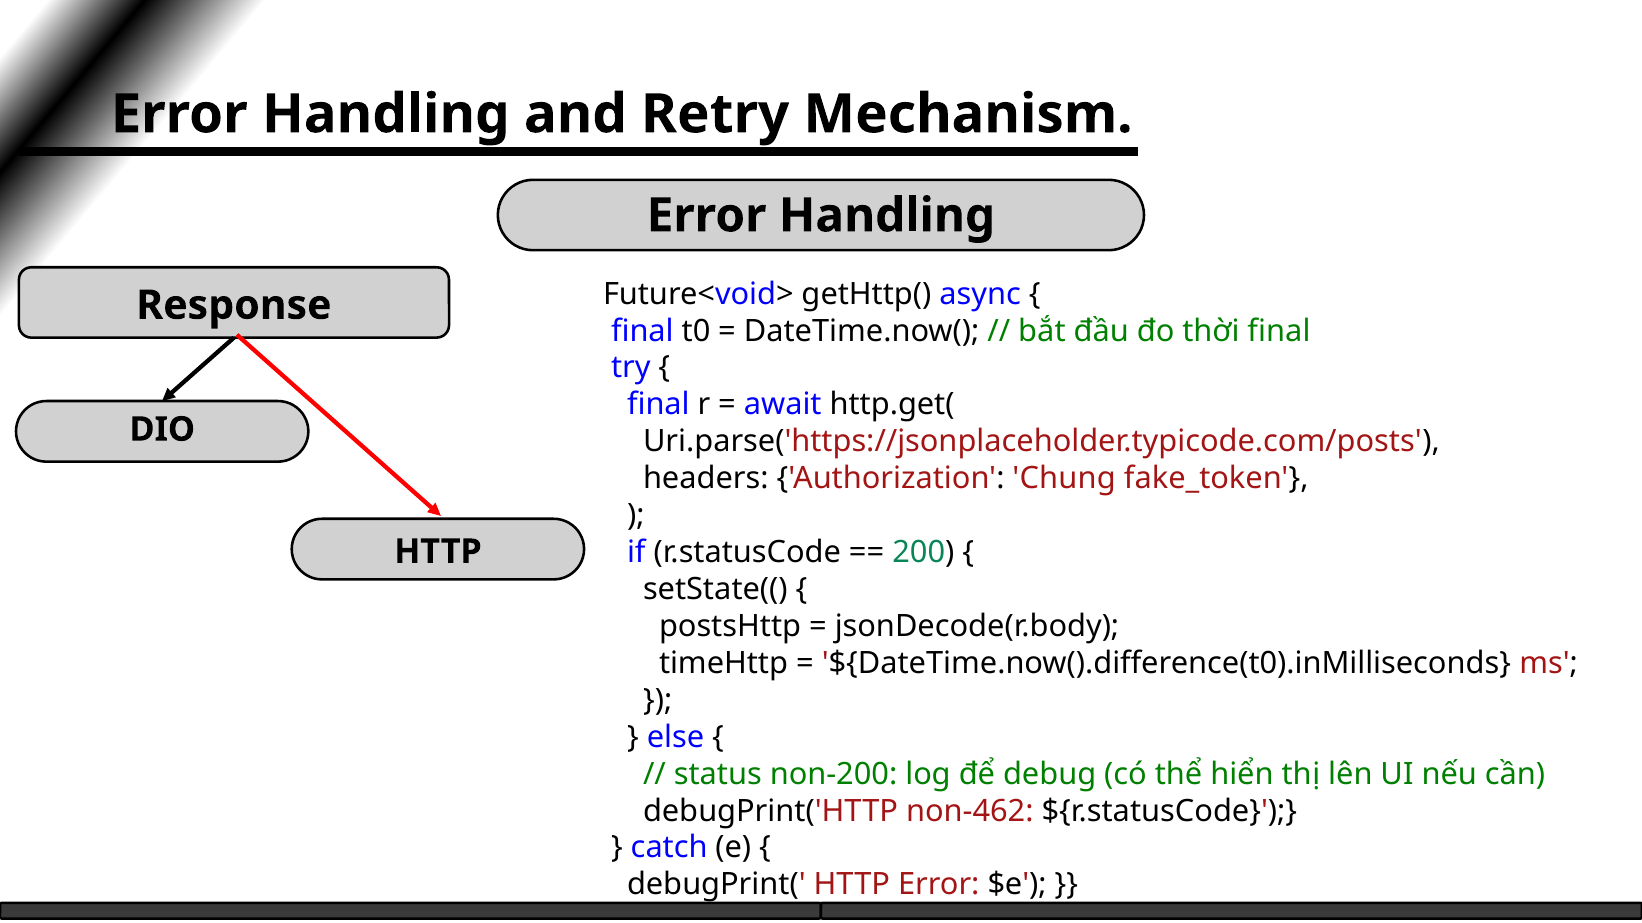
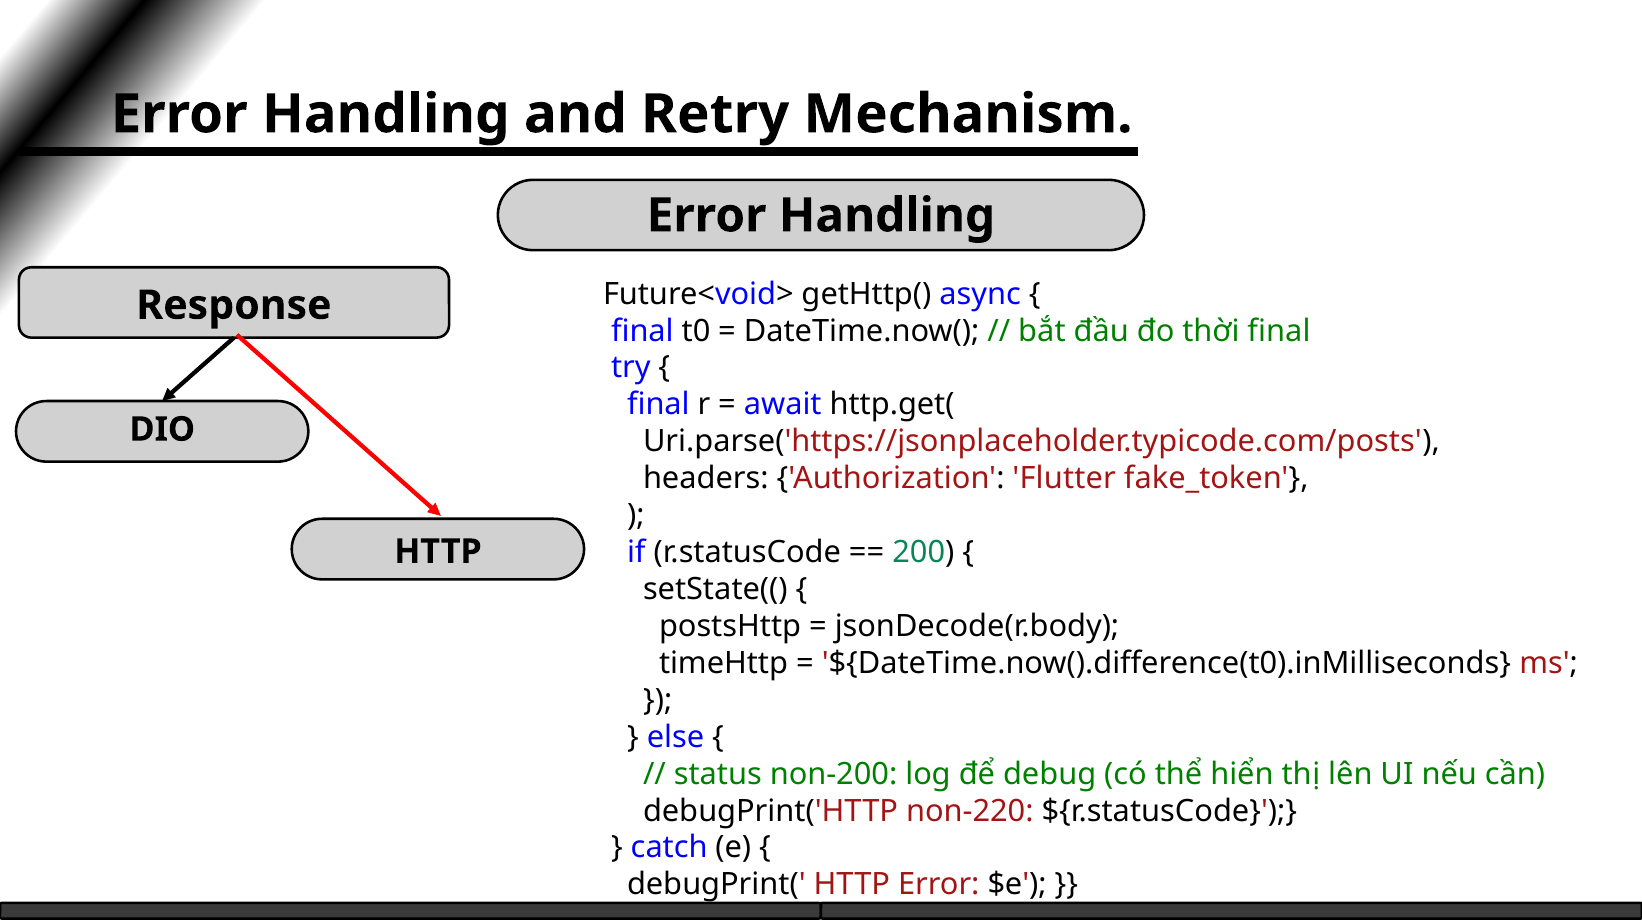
Chung: Chung -> Flutter (1064, 479)
non-462: non-462 -> non-220 (970, 811)
